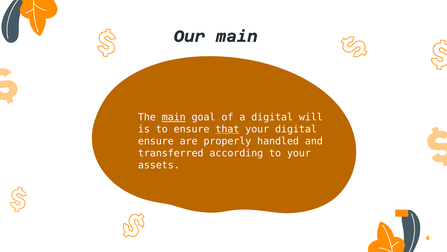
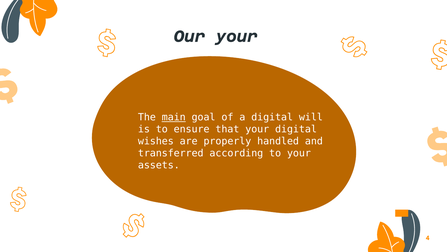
Our main: main -> your (237, 36)
that underline: present -> none (227, 129)
ensure: ensure -> wishes (156, 141)
